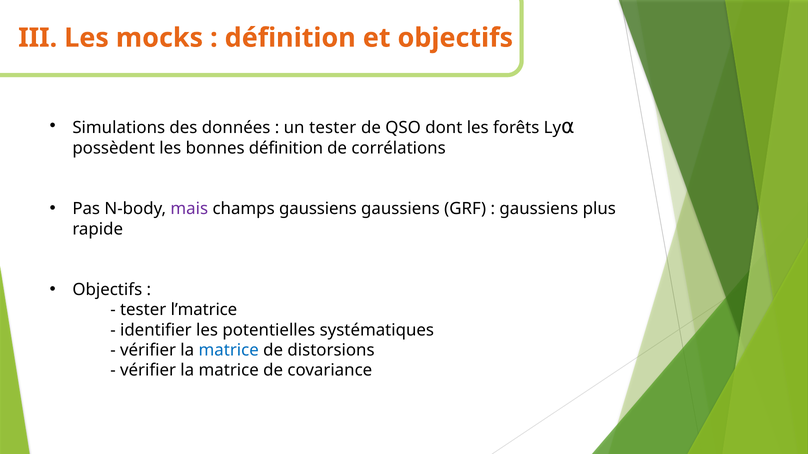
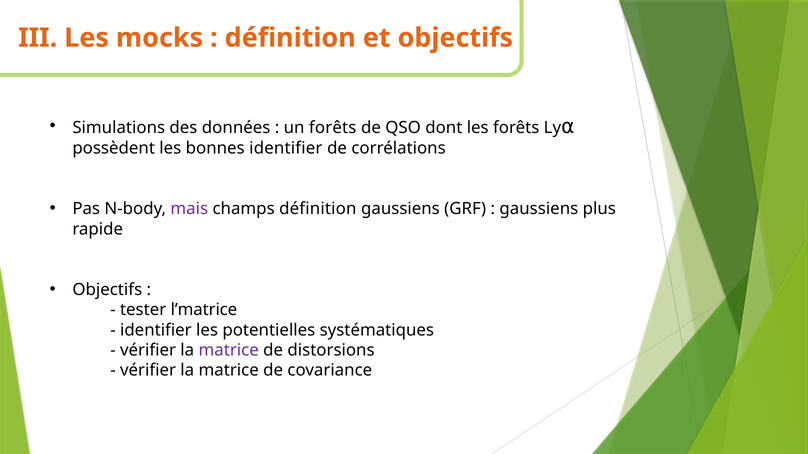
un tester: tester -> forêts (333, 128)
bonnes définition: définition -> identifier (286, 148)
champs gaussiens: gaussiens -> définition (318, 209)
matrice colour: blue -> purple (229, 351)
